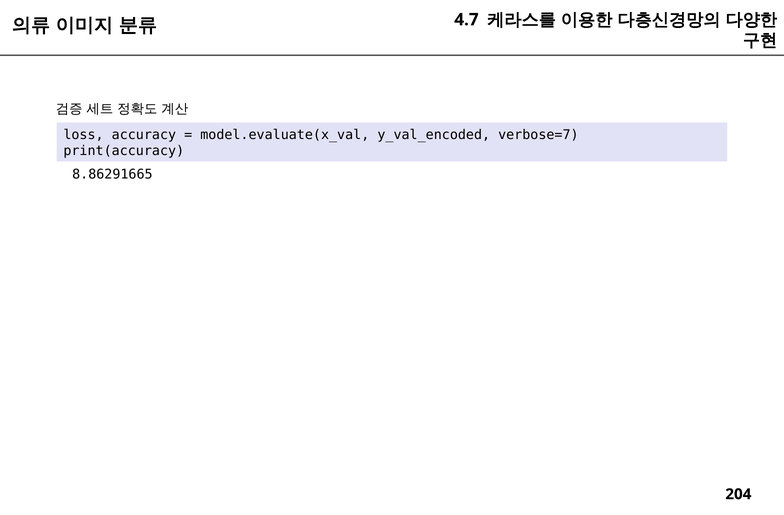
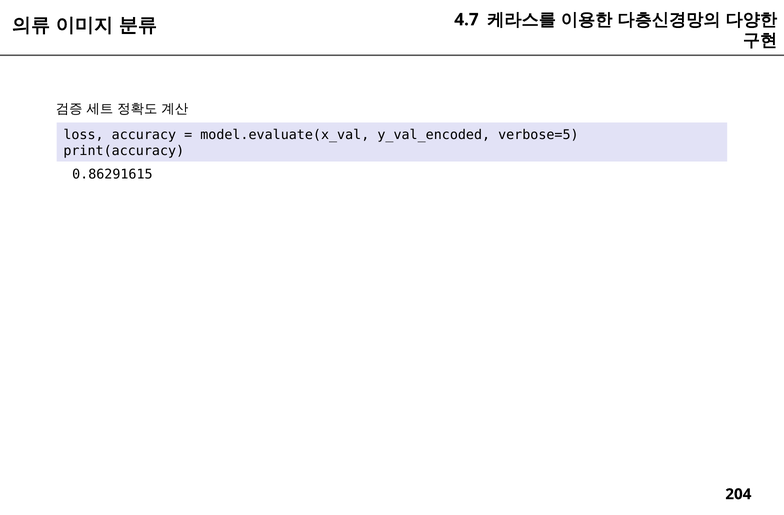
verbose=7: verbose=7 -> verbose=5 (538, 135)
8.86291665: 8.86291665 -> 0.86291615 (112, 174)
